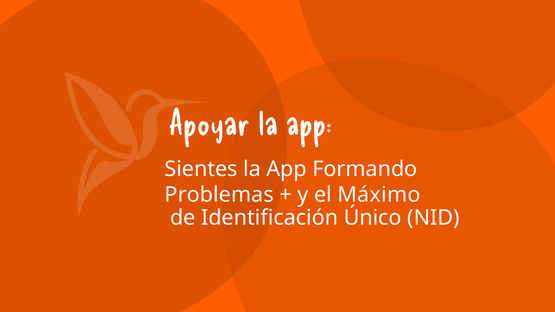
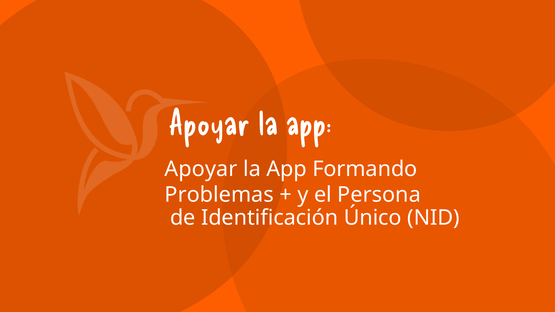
Sientes: Sientes -> Apoyar (201, 169)
Máximo: Máximo -> Persona (379, 195)
